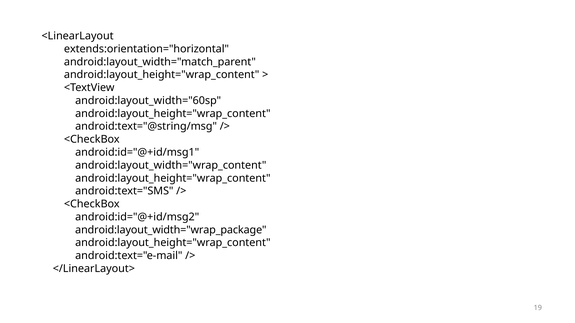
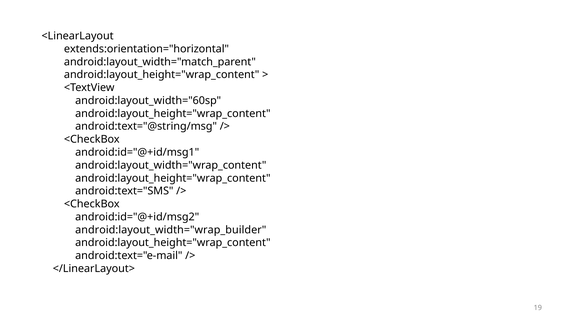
android:layout_width="wrap_package: android:layout_width="wrap_package -> android:layout_width="wrap_builder (171, 230)
